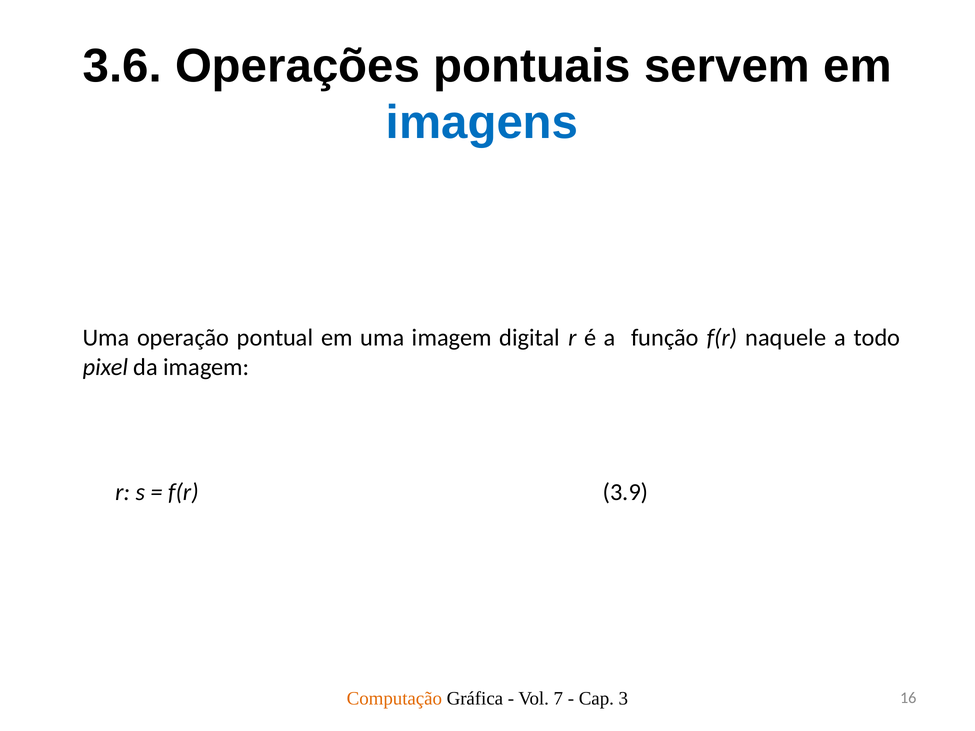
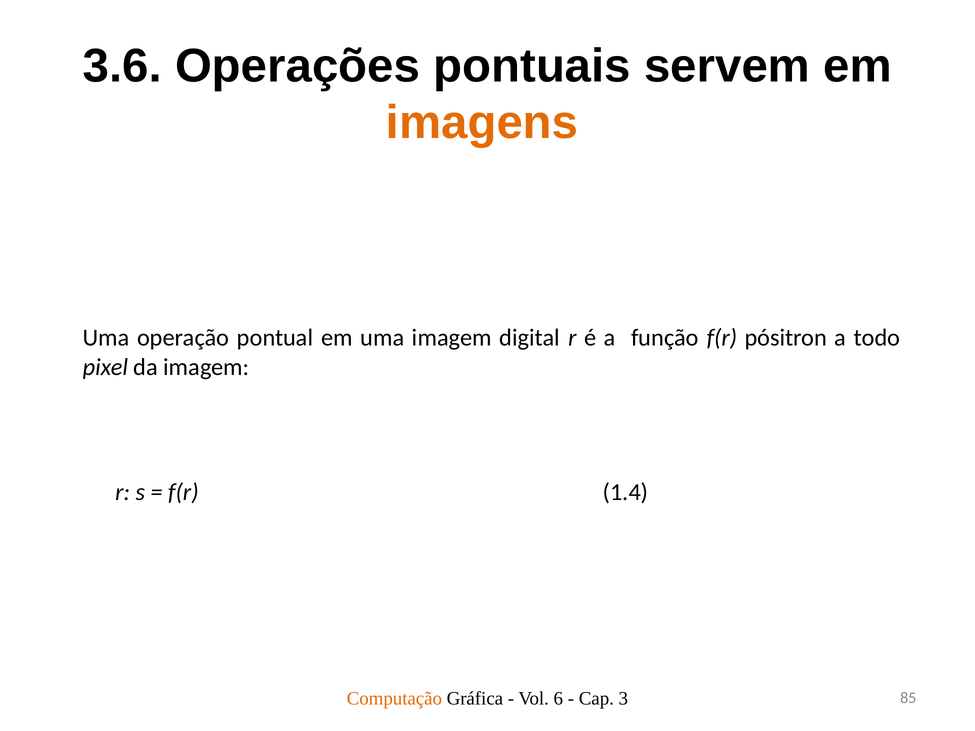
imagens colour: blue -> orange (482, 123)
naquele: naquele -> pósitron (786, 338)
3.9: 3.9 -> 1.4 (626, 492)
7: 7 -> 6 (558, 699)
16: 16 -> 85 (908, 698)
